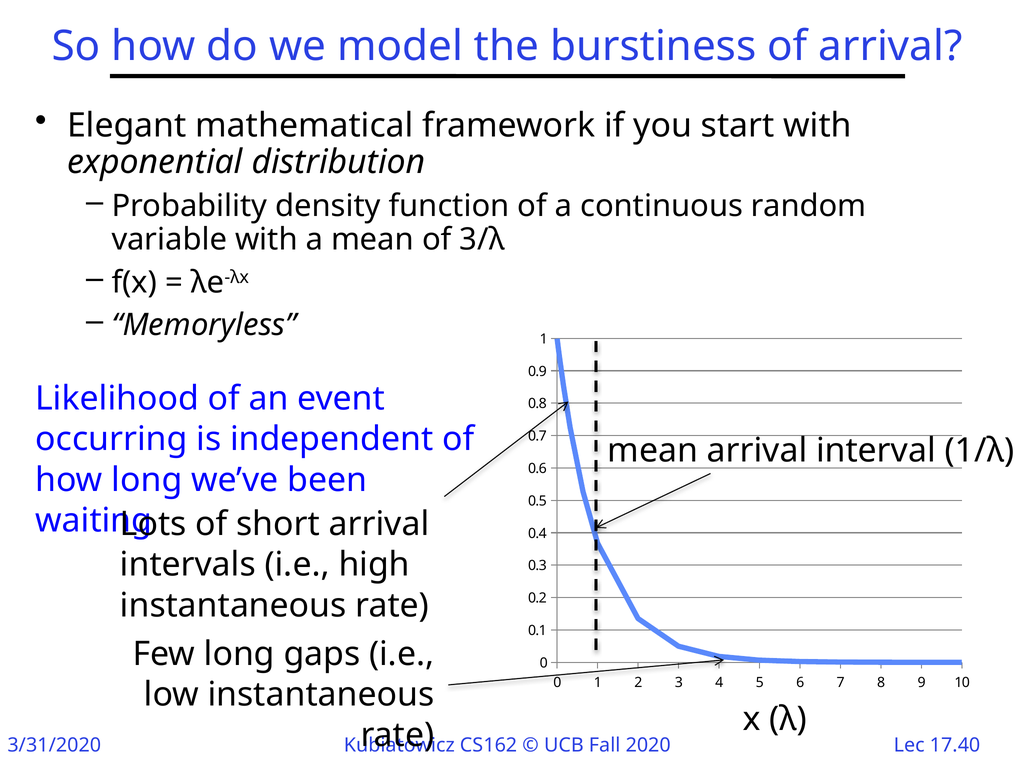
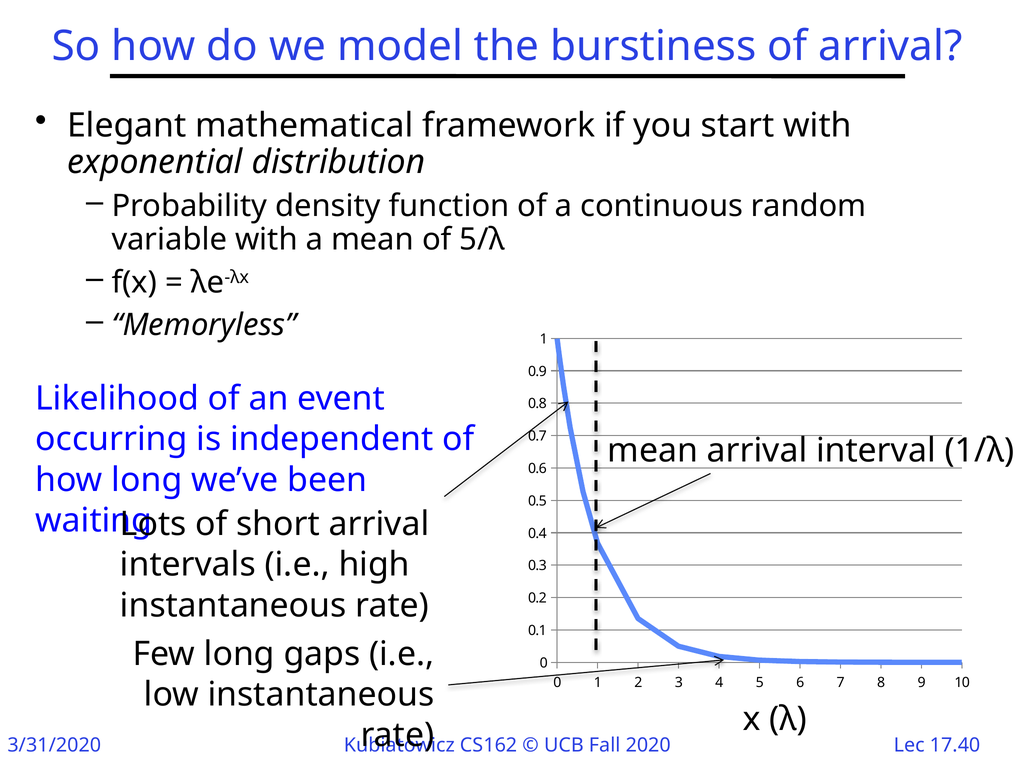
3/λ: 3/λ -> 5/λ (482, 240)
